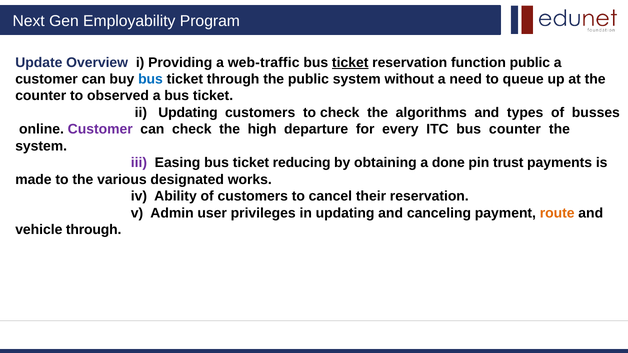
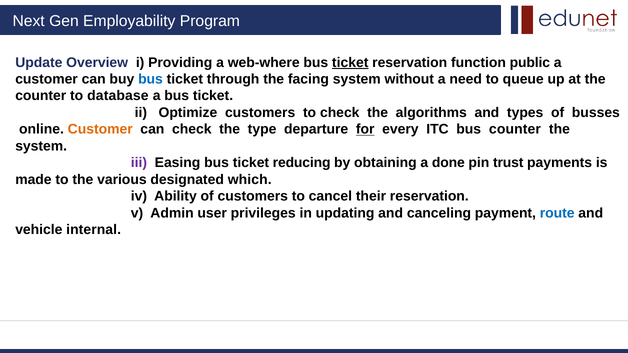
web-traffic: web-traffic -> web-where (264, 62)
the public: public -> facing (308, 79)
observed: observed -> database (118, 96)
ii Updating: Updating -> Optimize (188, 113)
Customer colour: purple -> orange (100, 129)
high: high -> type (262, 129)
for underline: none -> present (365, 129)
works: works -> which (250, 180)
route colour: orange -> blue (557, 213)
vehicle through: through -> internal (94, 230)
